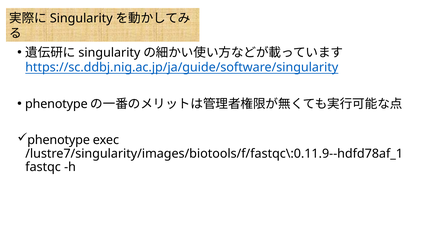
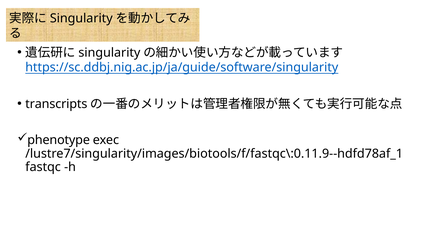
phenotype: phenotype -> transcripts (56, 104)
